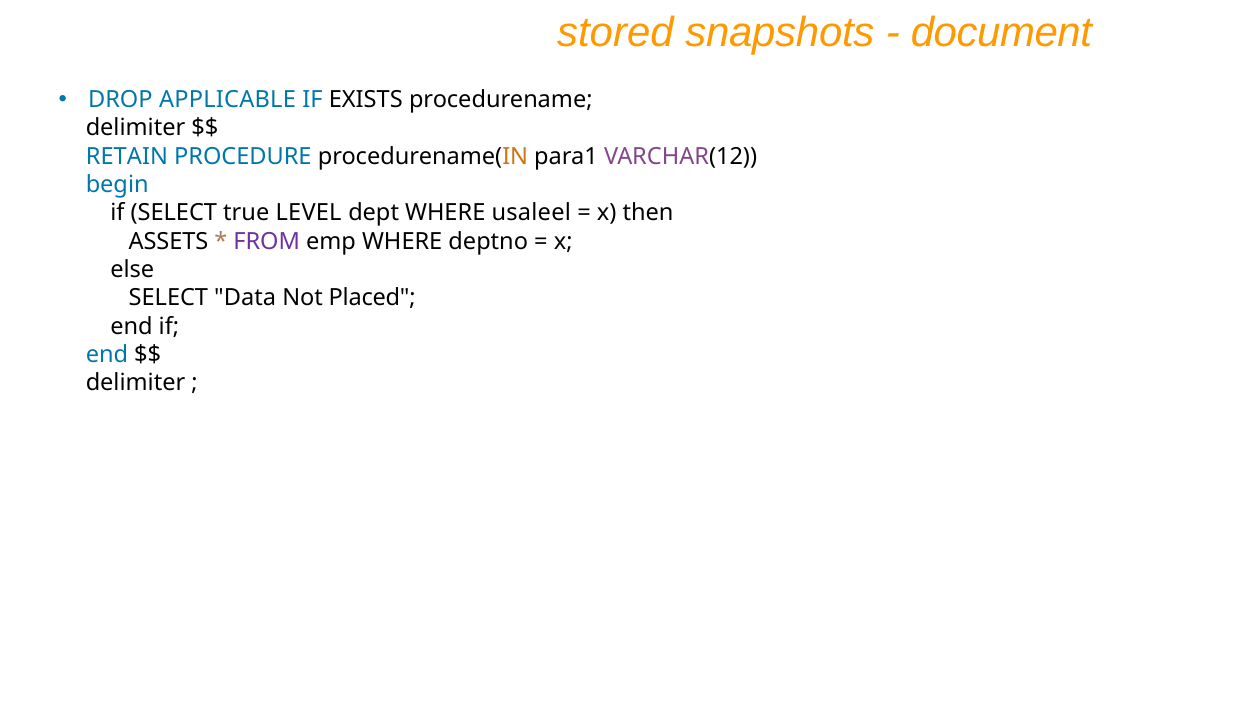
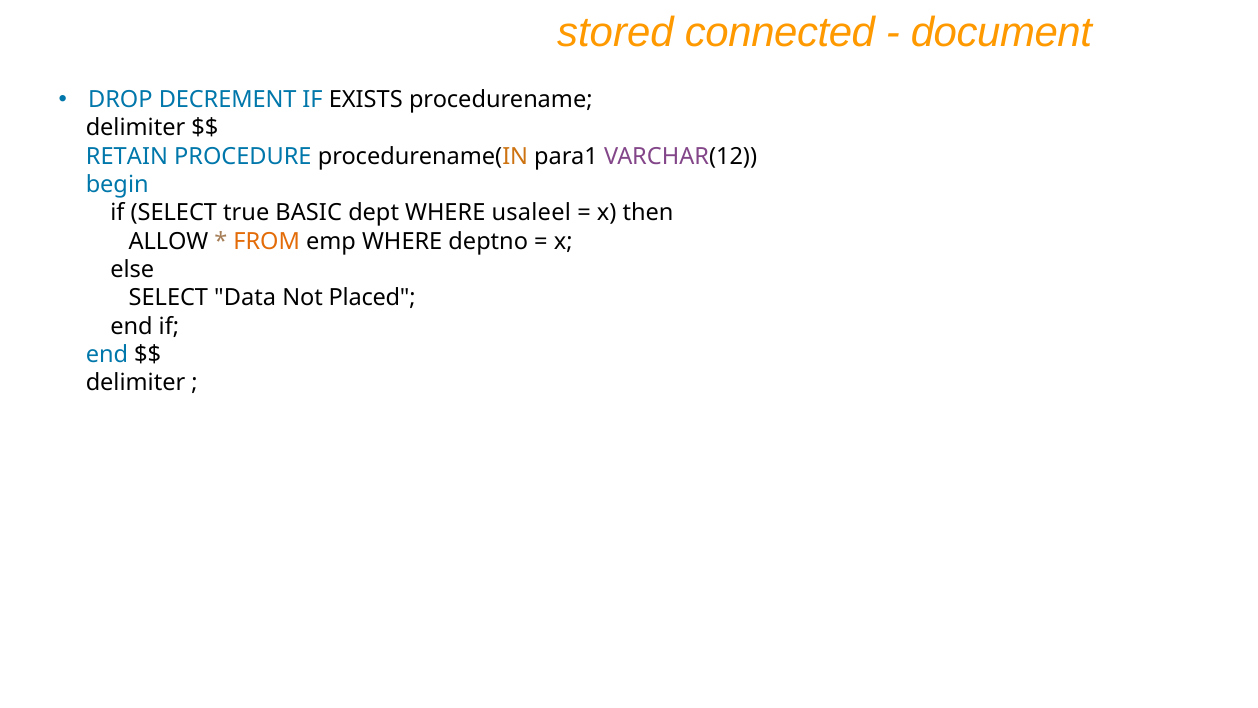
snapshots: snapshots -> connected (780, 33)
APPLICABLE: APPLICABLE -> DECREMENT (228, 100)
LEVEL: LEVEL -> BASIC (309, 213)
ASSETS: ASSETS -> ALLOW (168, 241)
FROM colour: purple -> orange (267, 241)
